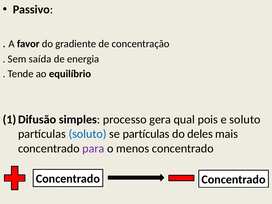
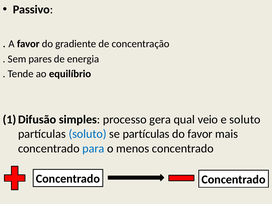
saída: saída -> pares (40, 59)
pois: pois -> veio (208, 119)
do deles: deles -> favor (200, 134)
para colour: purple -> blue (93, 148)
